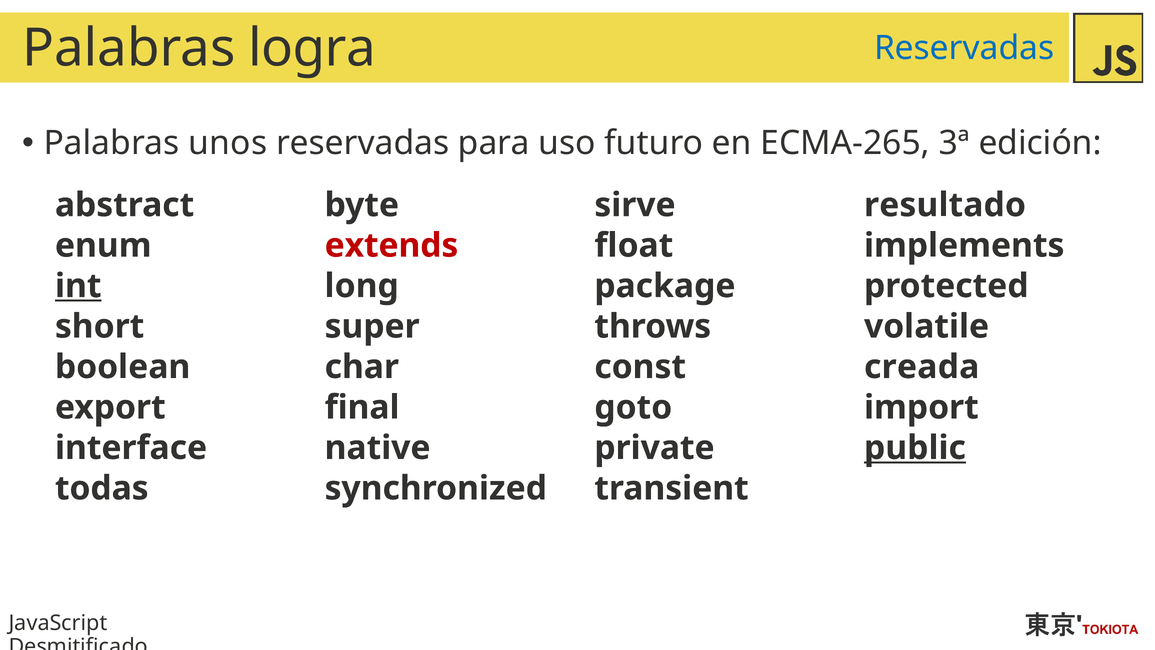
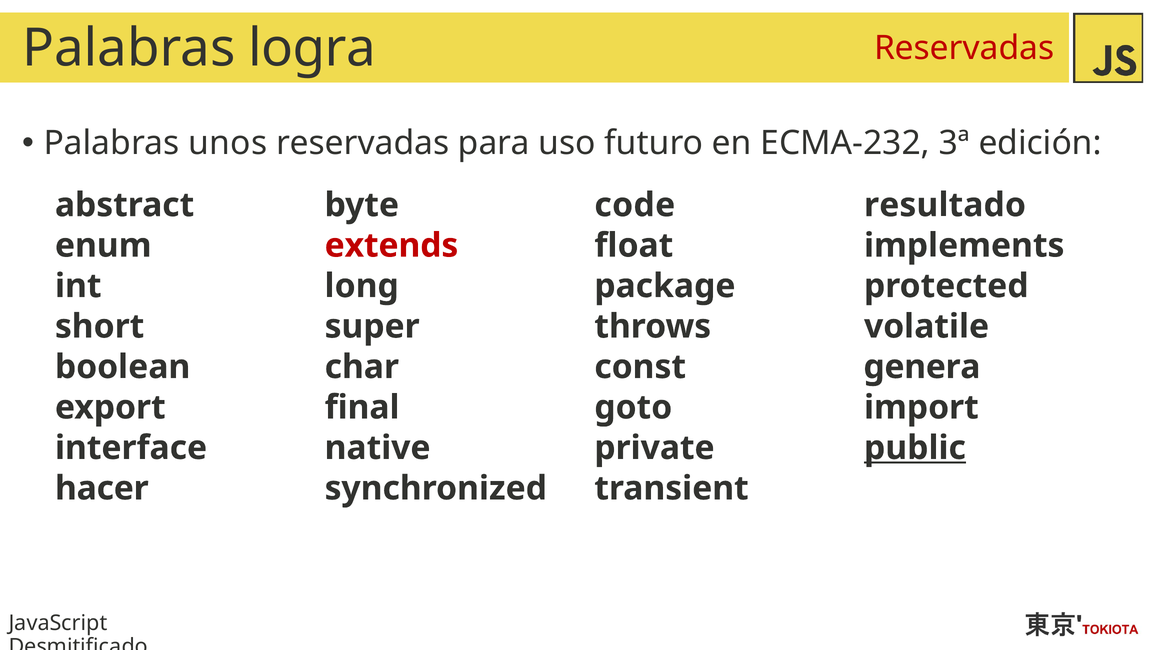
Reservadas colour: blue -> red (964, 48)
ECMA-265: ECMA-265 -> ECMA-232 (845, 143)
sirve: sirve -> code (635, 205)
int underline: present -> none (78, 286)
creada: creada -> genera (922, 367)
todas: todas -> hacer (102, 488)
